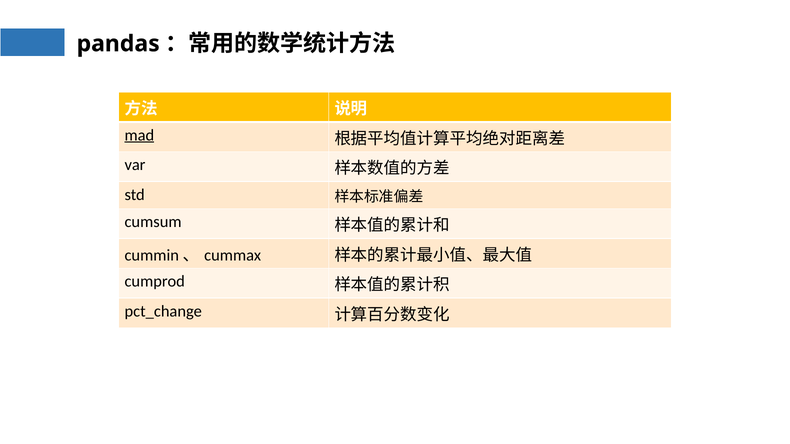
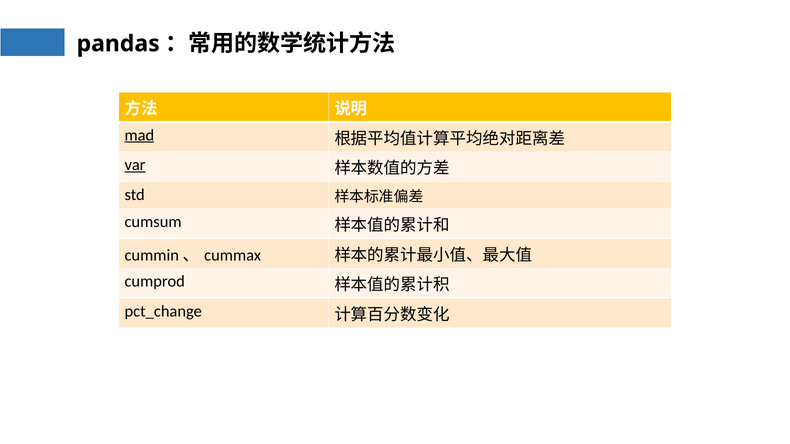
var underline: none -> present (135, 165)
